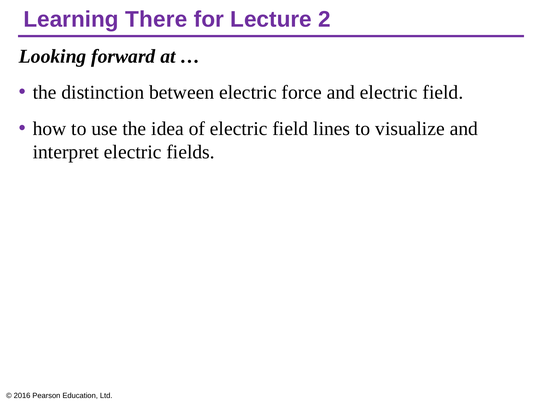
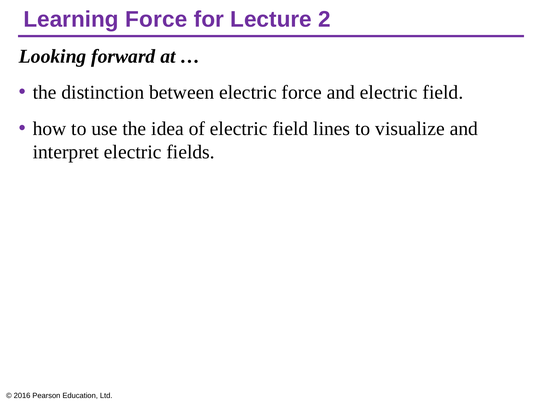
Learning There: There -> Force (156, 19)
